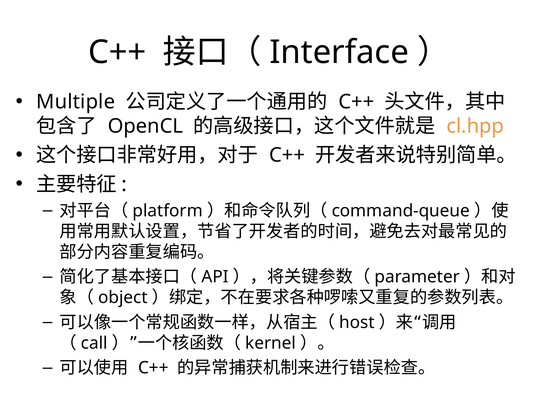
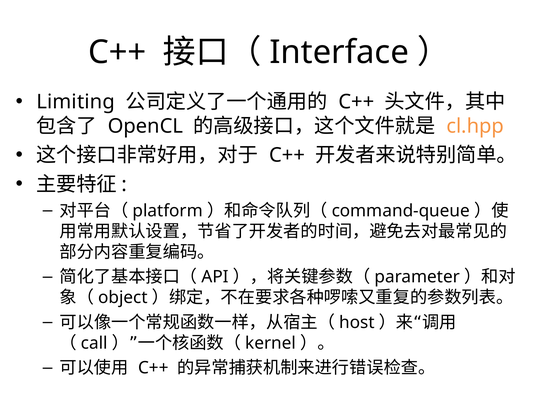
Multiple: Multiple -> Limiting (76, 102)
